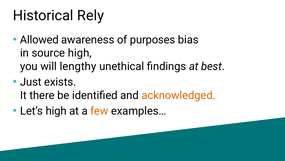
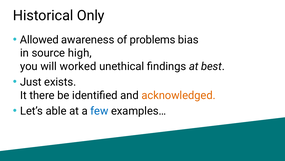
Rely: Rely -> Only (91, 16)
purposes: purposes -> problems (153, 40)
lengthy: lengthy -> worked (78, 66)
Let’s high: high -> able (56, 111)
few colour: orange -> blue (99, 111)
